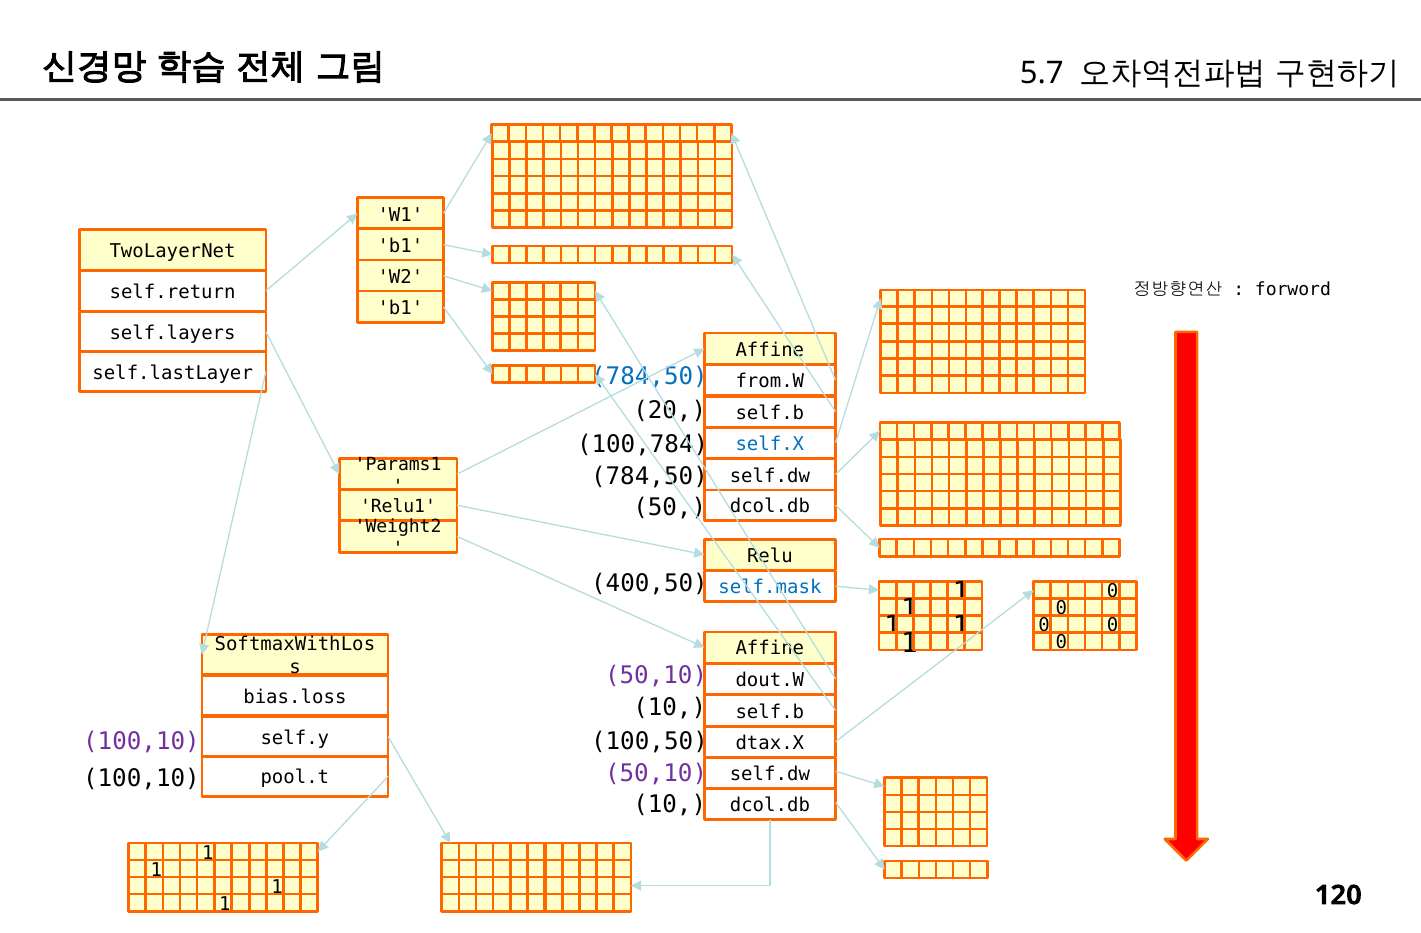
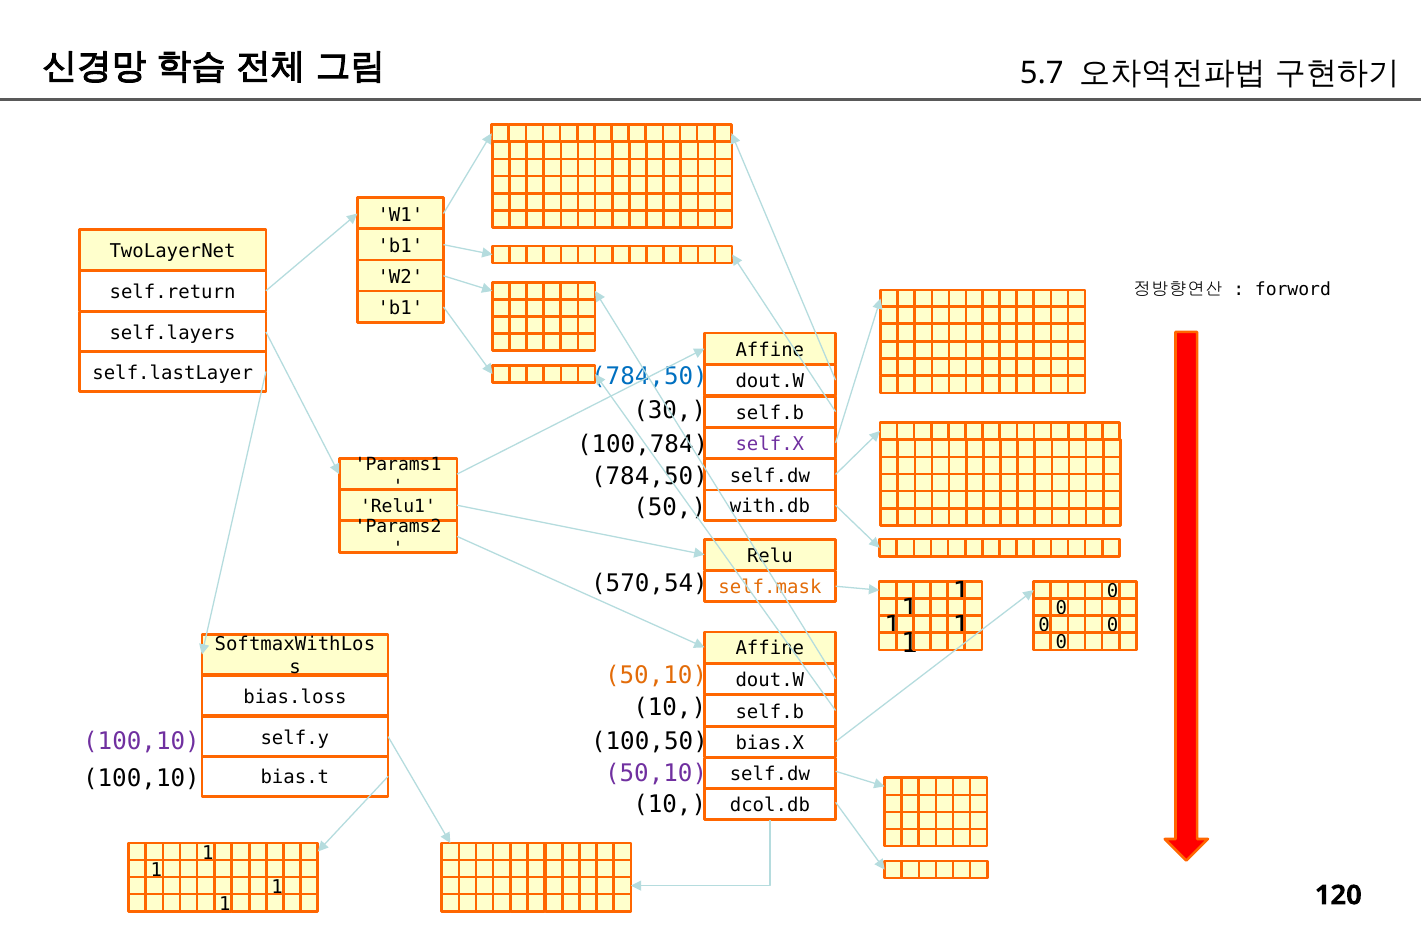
from.W: from.W -> dout.W (770, 382)
20: 20 -> 30 (670, 411)
self.X colour: blue -> purple (770, 444)
dcol.db: dcol.db -> with.db (770, 507)
Weight2: Weight2 -> Params2 (398, 527)
400,50: 400,50 -> 570,54 (649, 584)
self.mask colour: blue -> orange (770, 588)
50,10 colour: purple -> orange (656, 676)
dtax.X: dtax.X -> bias.X (770, 743)
pool.t: pool.t -> bias.t (295, 778)
